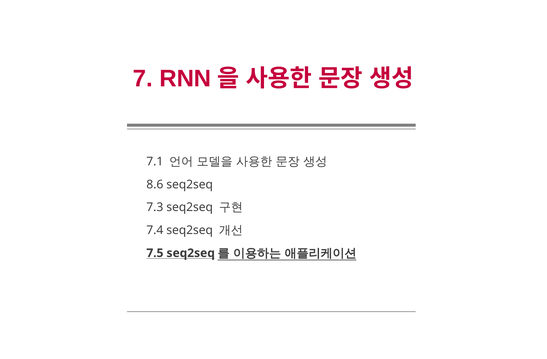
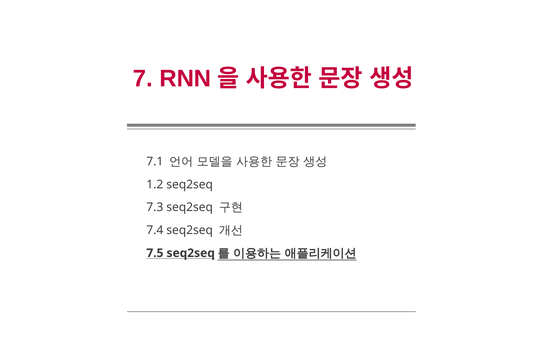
8.6: 8.6 -> 1.2 (155, 185)
